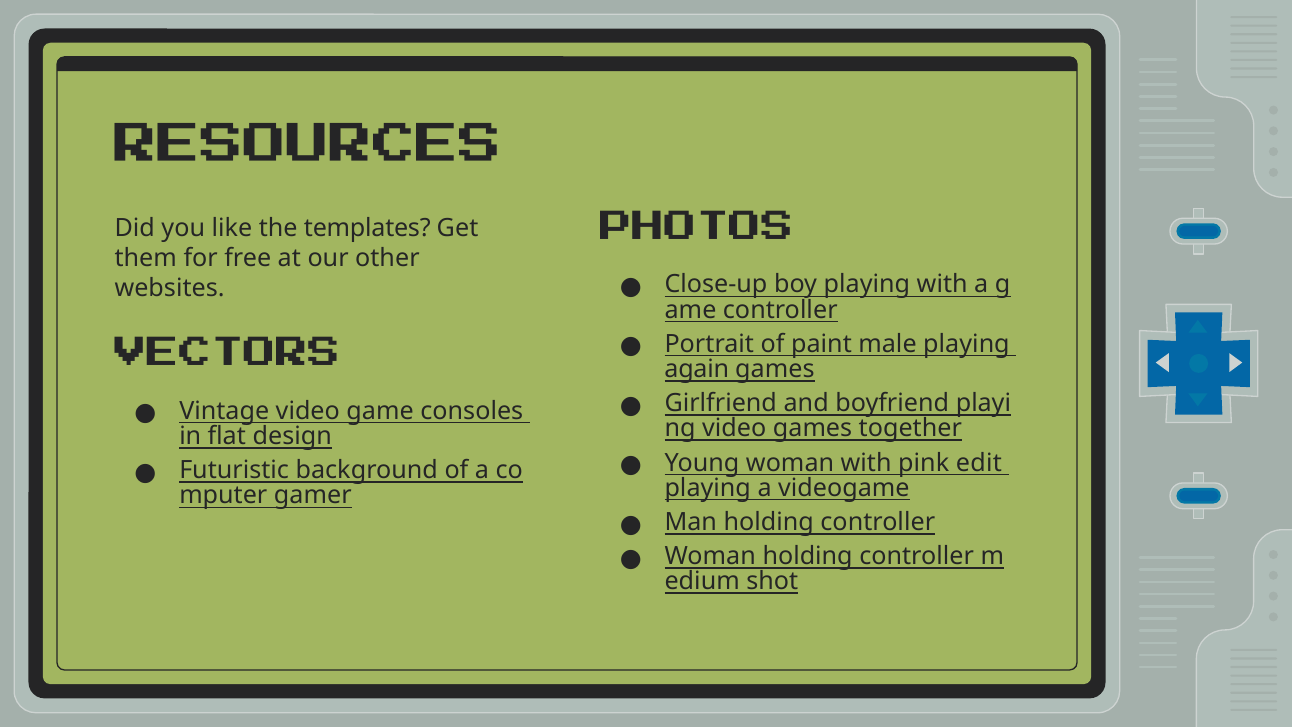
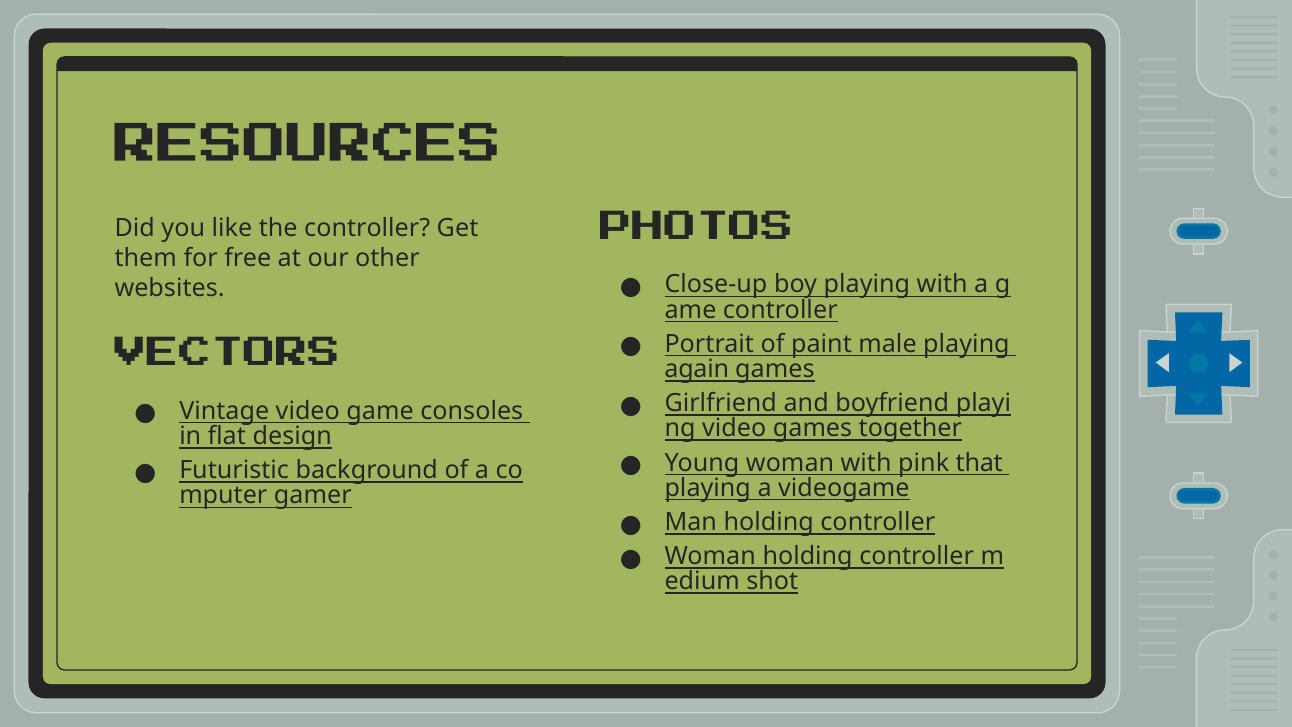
the templates: templates -> controller (367, 228)
edit: edit -> that (979, 463)
